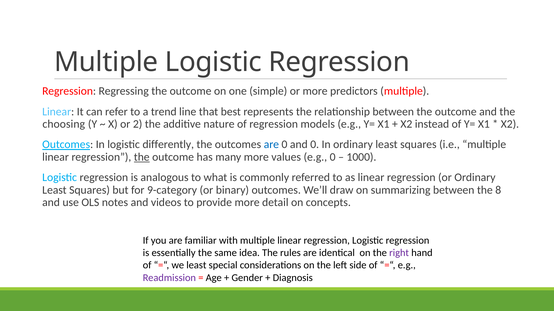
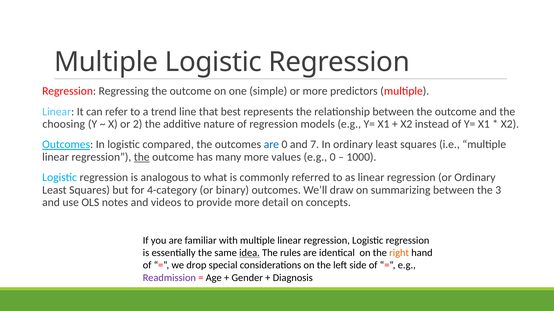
differently: differently -> compared (168, 145)
and 0: 0 -> 7 (315, 145)
9-category: 9-category -> 4-category (172, 190)
8: 8 -> 3 (498, 190)
idea underline: none -> present (249, 253)
right colour: purple -> orange (399, 253)
we least: least -> drop (196, 266)
